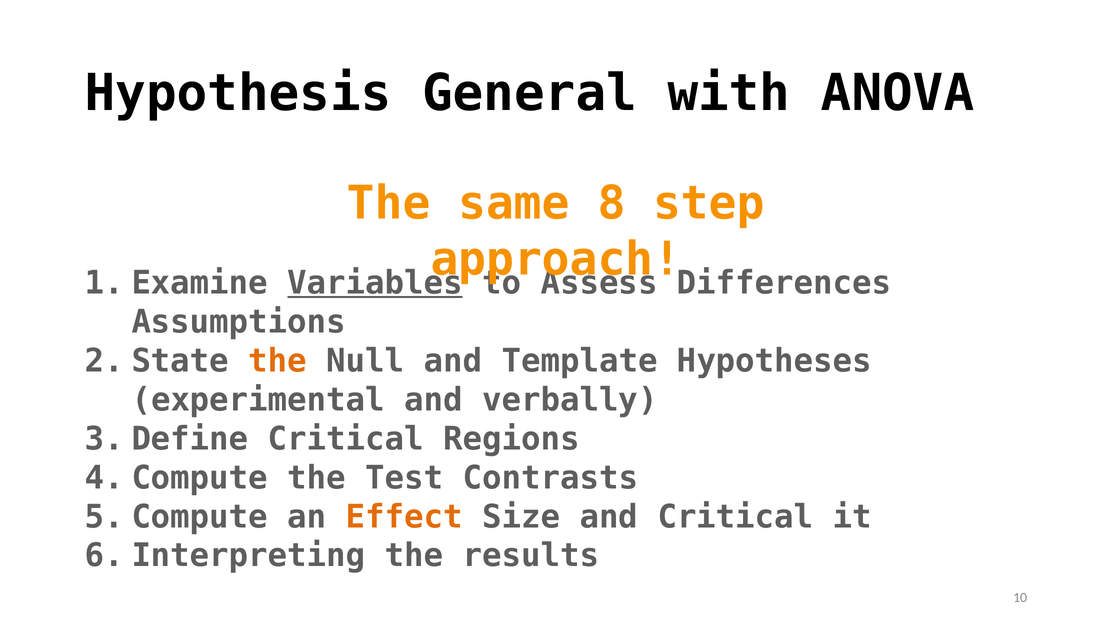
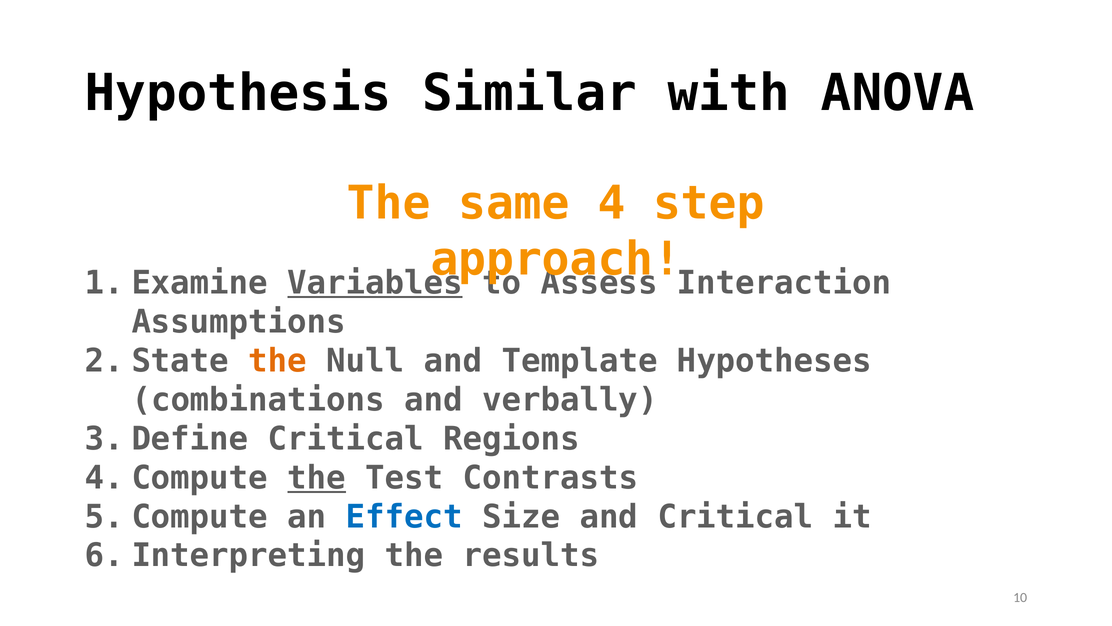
General: General -> Similar (529, 93)
8: 8 -> 4 (611, 203)
Differences: Differences -> Interaction (784, 283)
experimental: experimental -> combinations (258, 400)
the underline: none -> present (317, 477)
Effect colour: orange -> blue (404, 516)
